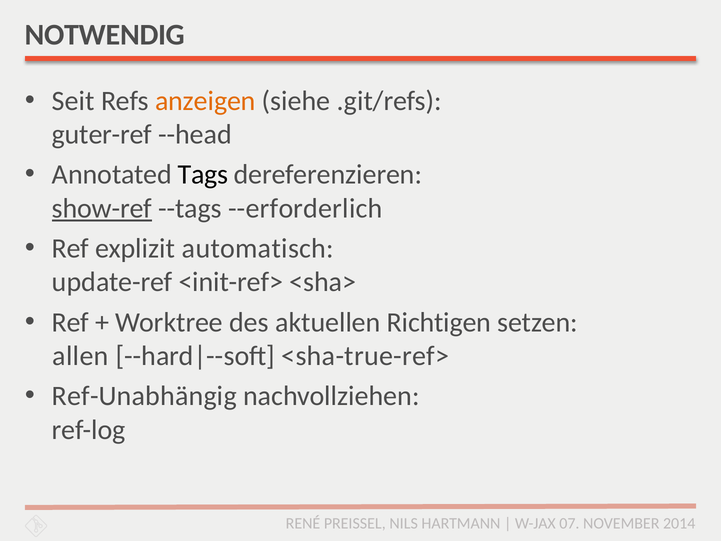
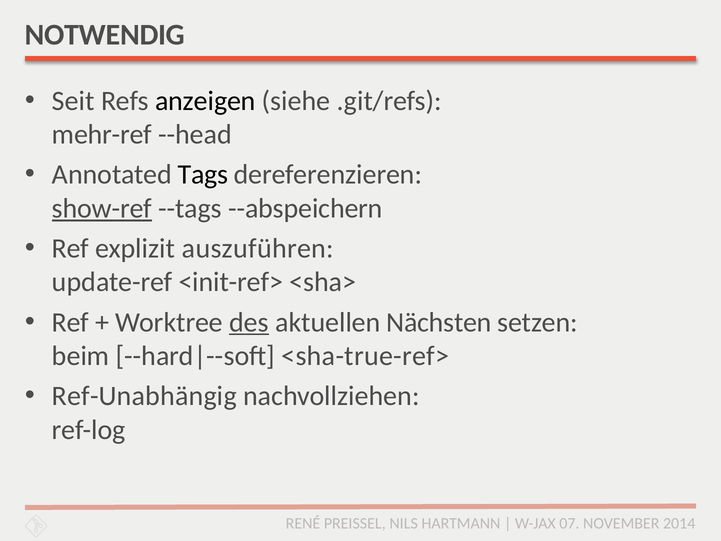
anzeigen colour: orange -> black (205, 101)
guter-ref: guter-ref -> mehr-ref (102, 135)
--erforderlich: --erforderlich -> --abspeichern (305, 208)
automatisch: automatisch -> auszuführen (258, 248)
des underline: none -> present (249, 322)
Richtigen: Richtigen -> Nächsten (439, 322)
allen: allen -> beim (81, 356)
